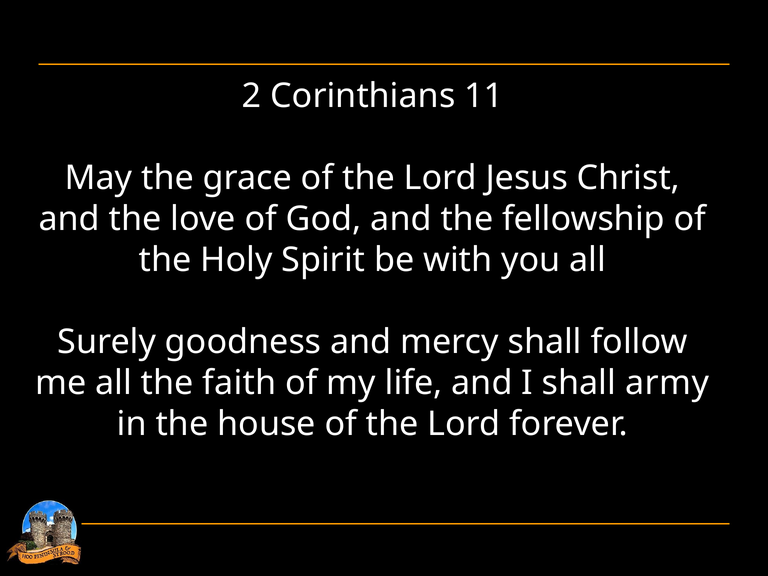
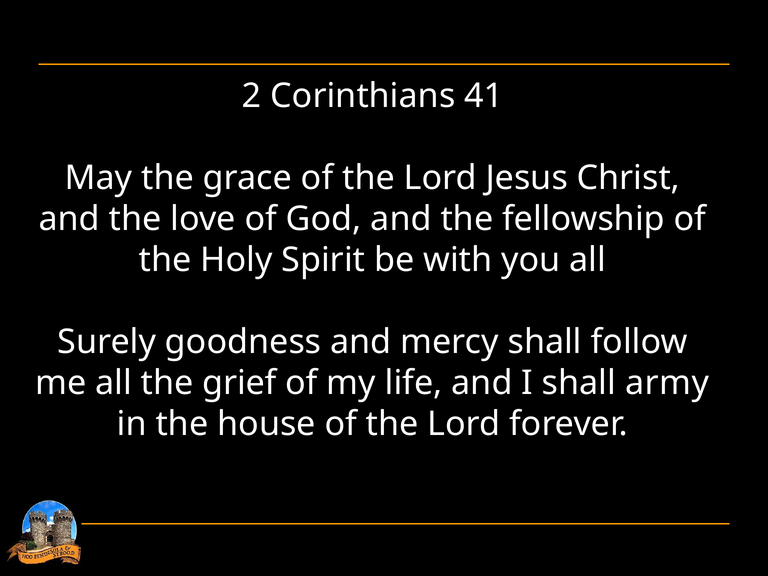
11: 11 -> 41 (484, 96)
faith: faith -> grief (239, 383)
